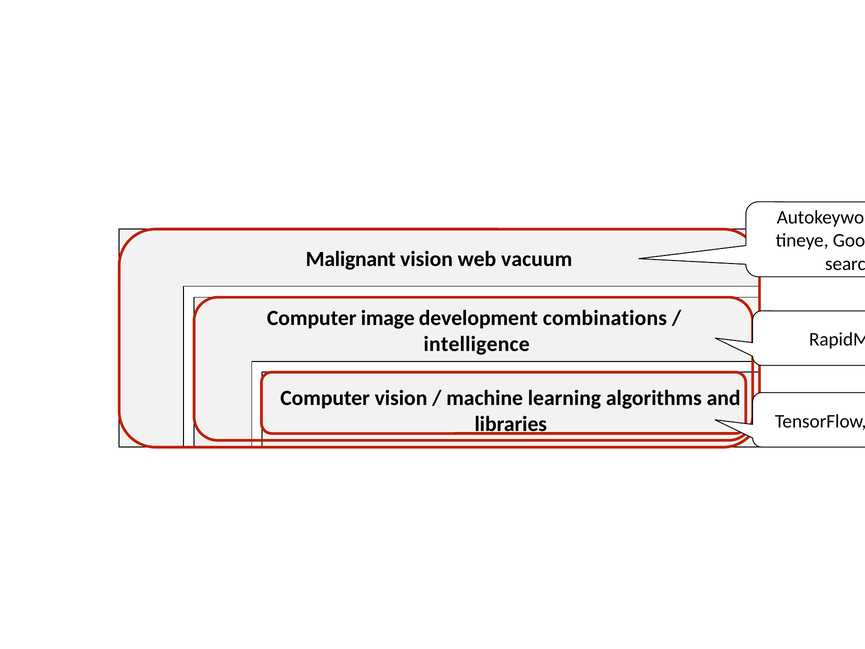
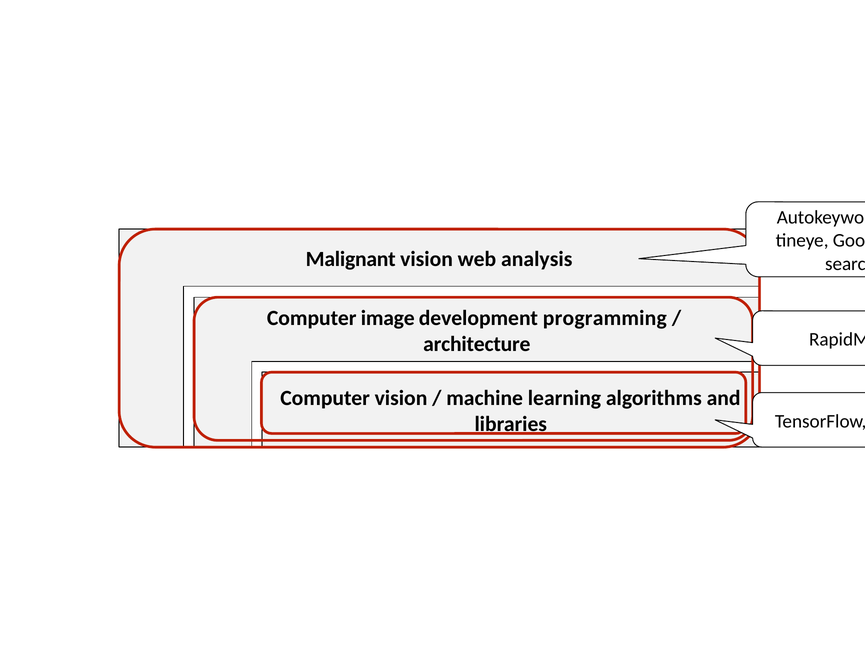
vacuum: vacuum -> analysis (537, 259)
combinations: combinations -> programming (605, 318)
intelligence: intelligence -> architecture (477, 344)
